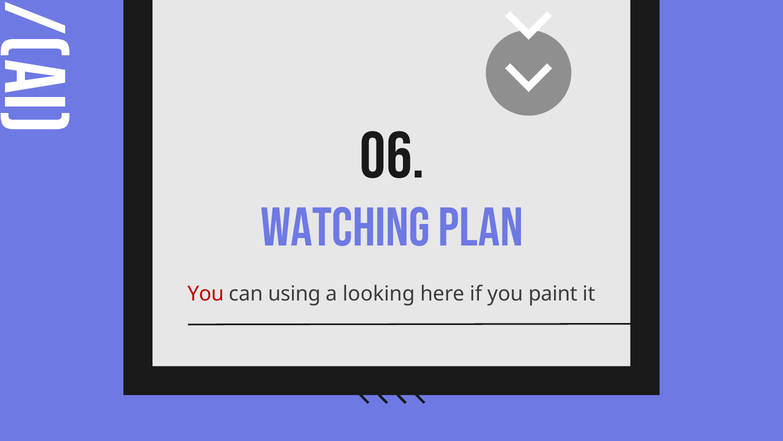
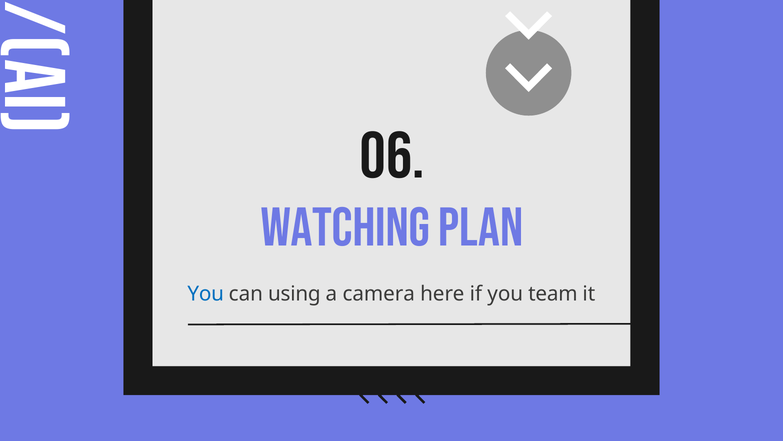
You colour: red -> blue (206, 294)
looking: looking -> camera (379, 294)
paint: paint -> team (553, 294)
